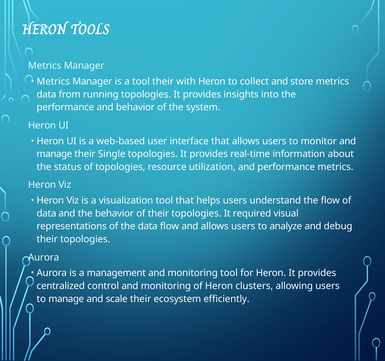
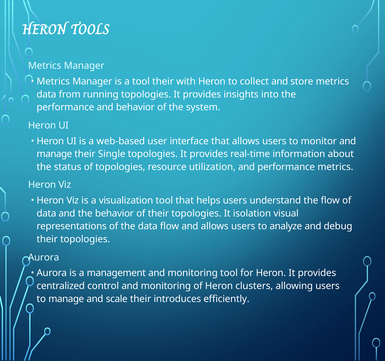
required: required -> isolation (252, 213)
ecosystem: ecosystem -> introduces (177, 299)
